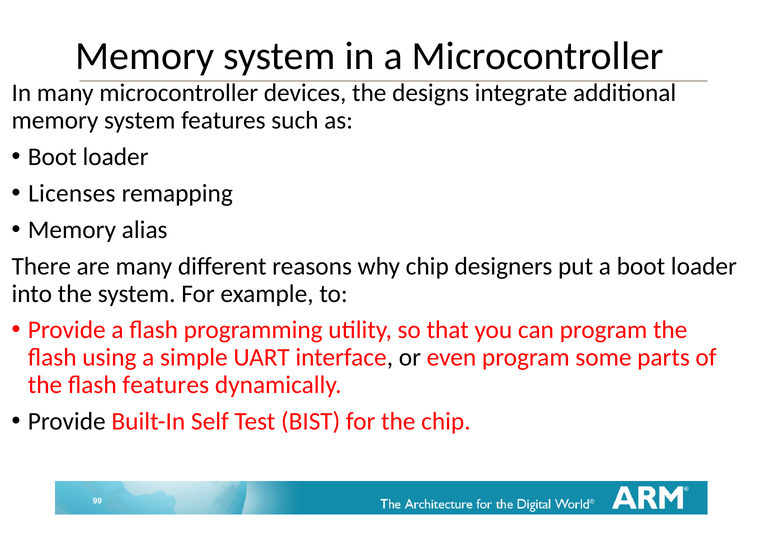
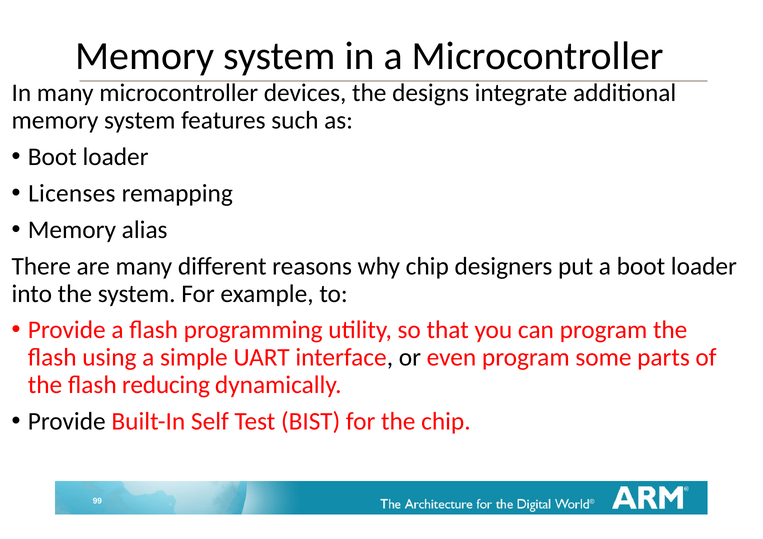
flash features: features -> reducing (166, 385)
